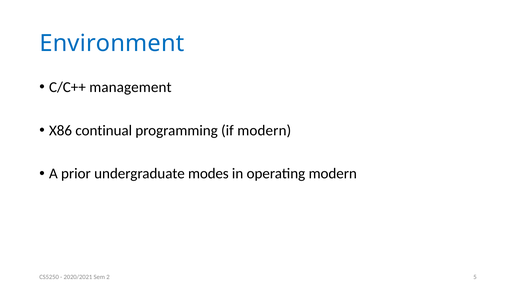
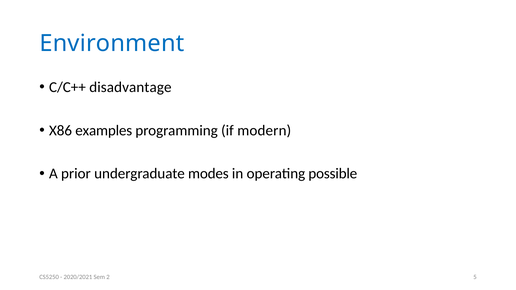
management: management -> disadvantage (130, 87)
continual: continual -> examples (104, 131)
operating modern: modern -> possible (333, 174)
